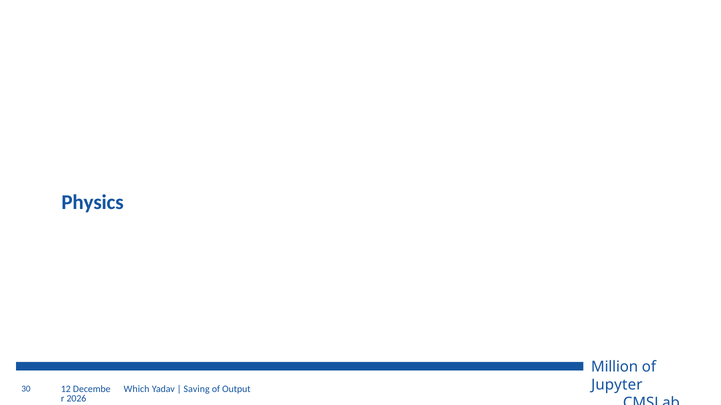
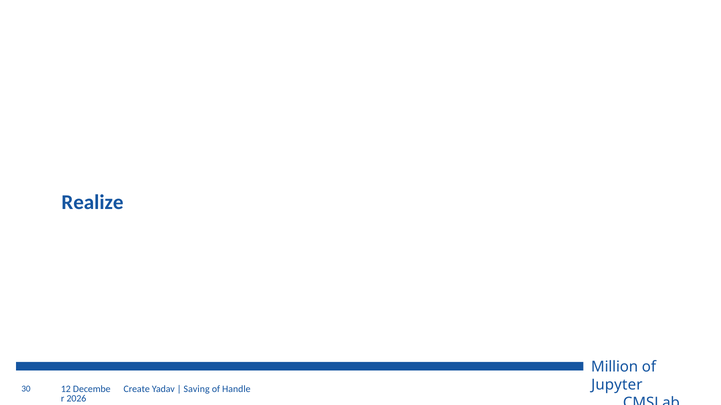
Physics: Physics -> Realize (92, 203)
Which: Which -> Create (137, 389)
Output: Output -> Handle (236, 389)
